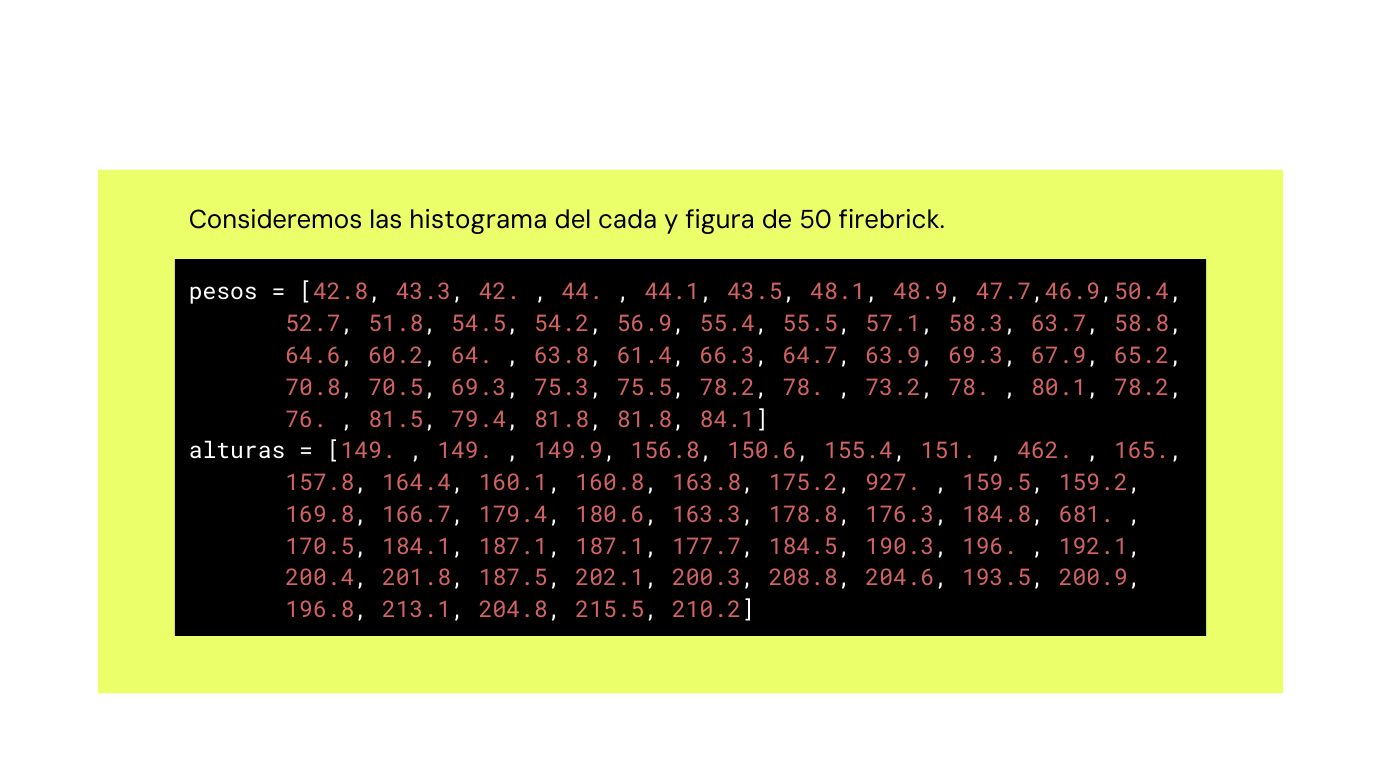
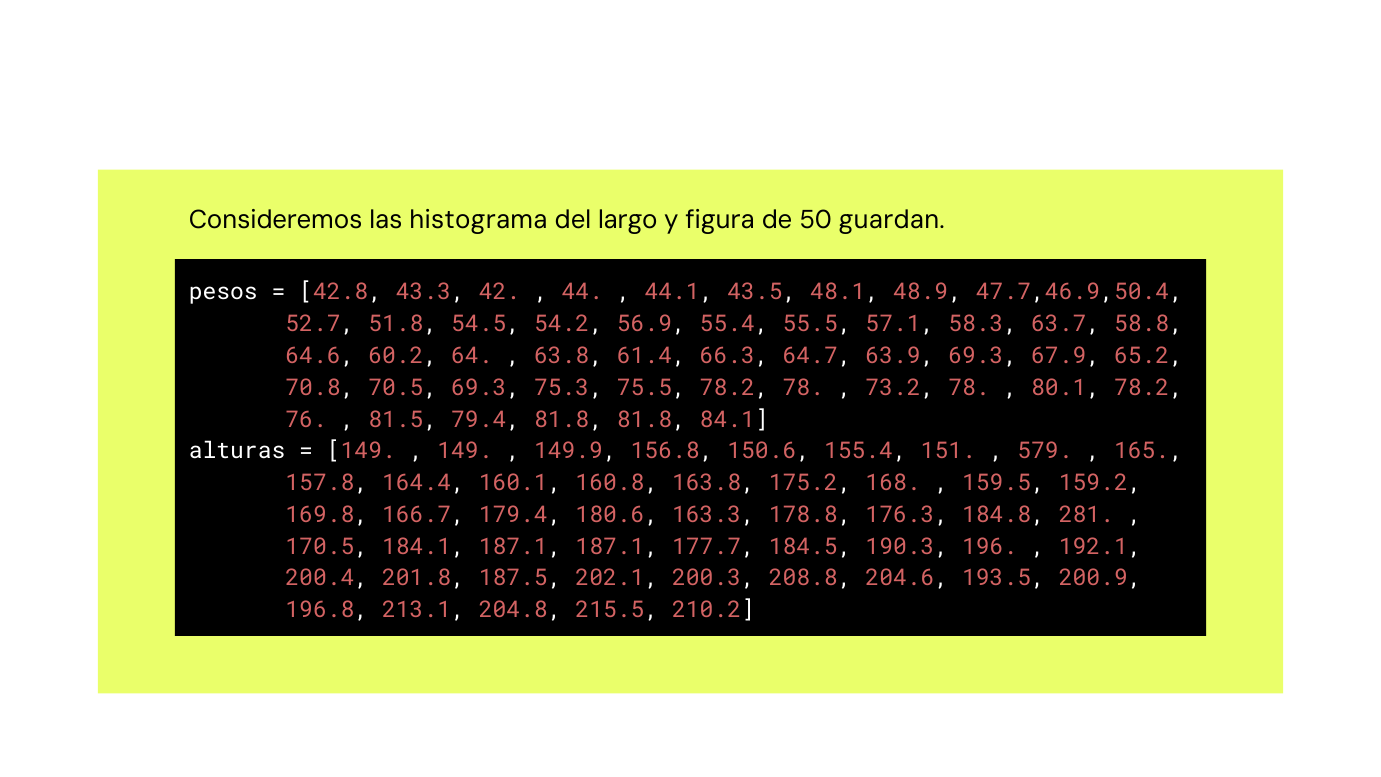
cada: cada -> largo (628, 220)
firebrick: firebrick -> guardan (892, 220)
462: 462 -> 579 (1045, 451)
927: 927 -> 168 (893, 483)
681: 681 -> 281 (1086, 515)
